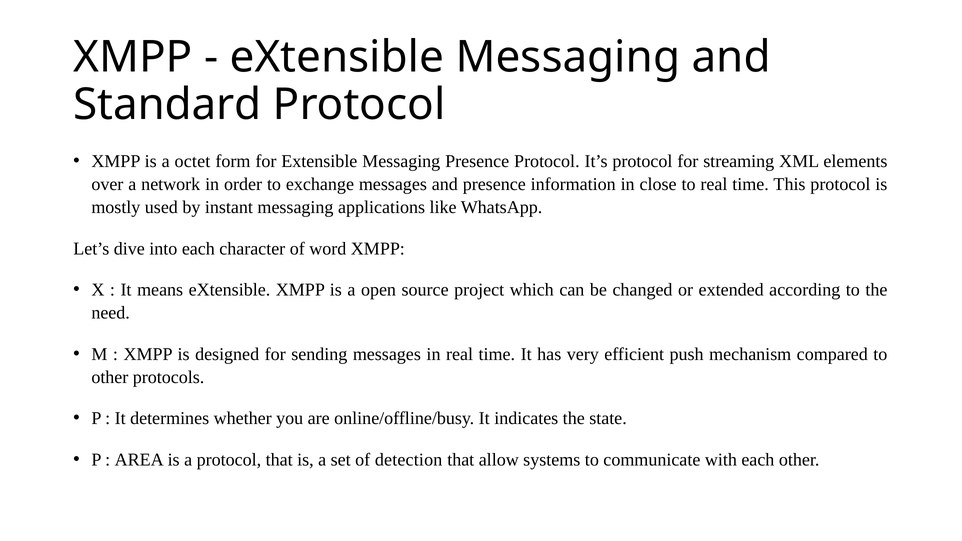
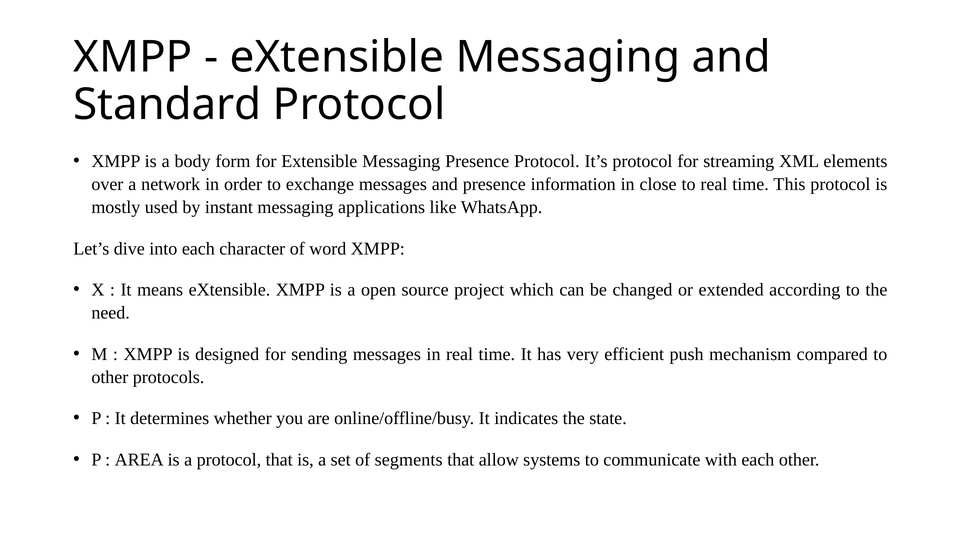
octet: octet -> body (193, 161)
detection: detection -> segments (409, 460)
